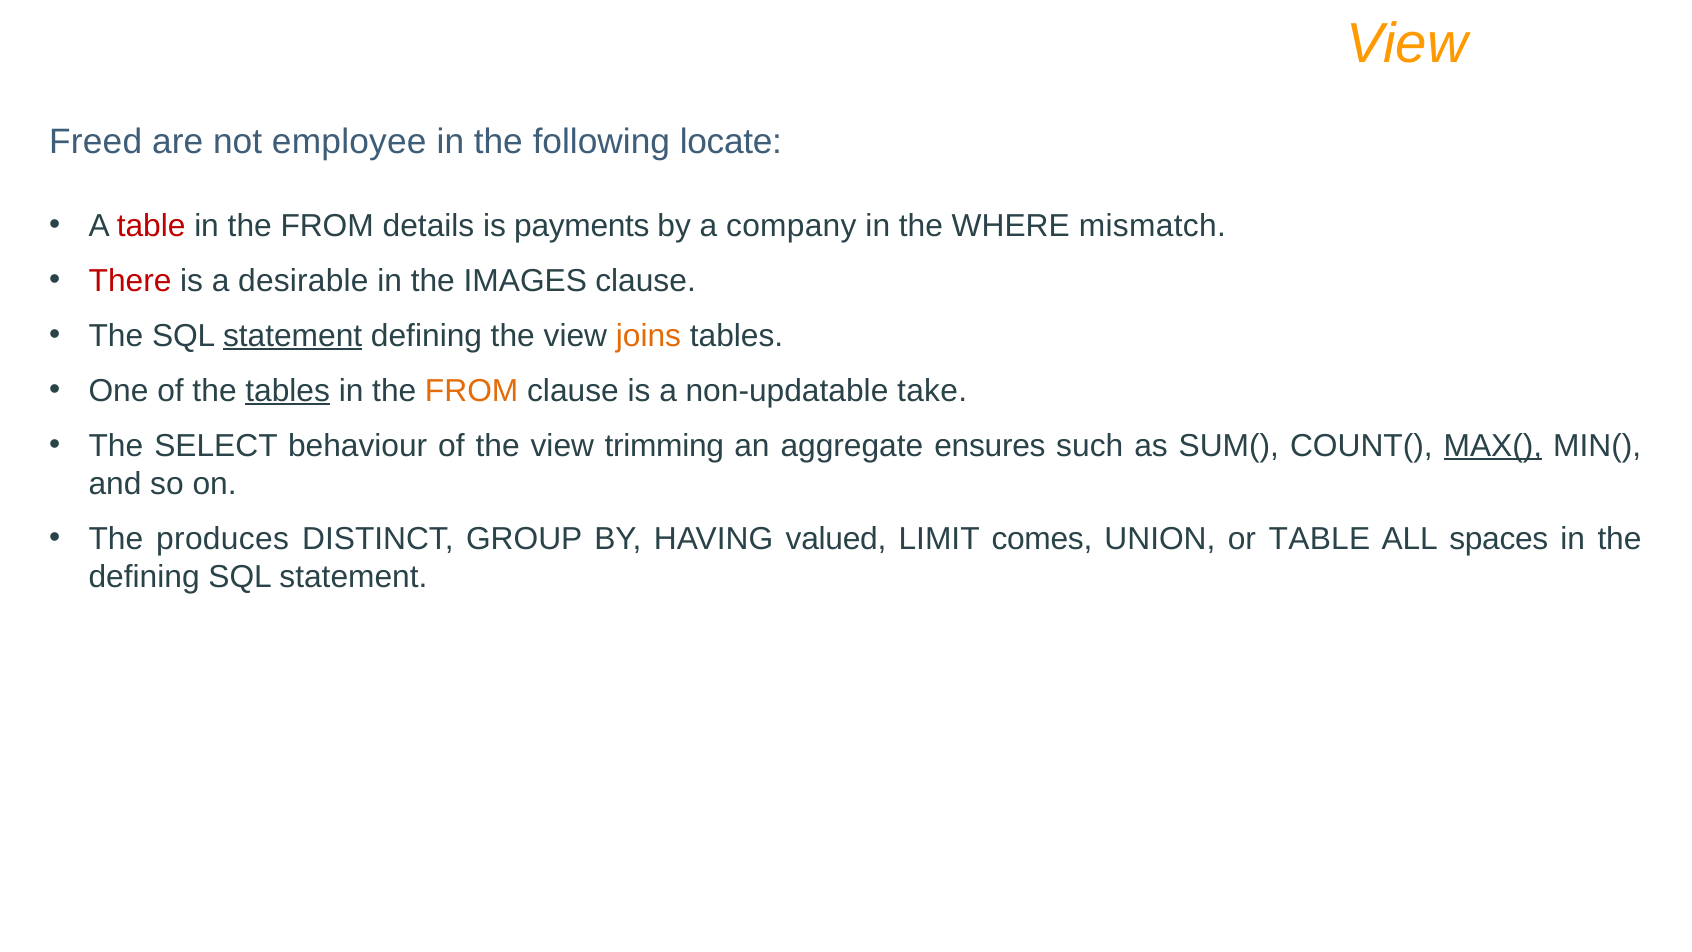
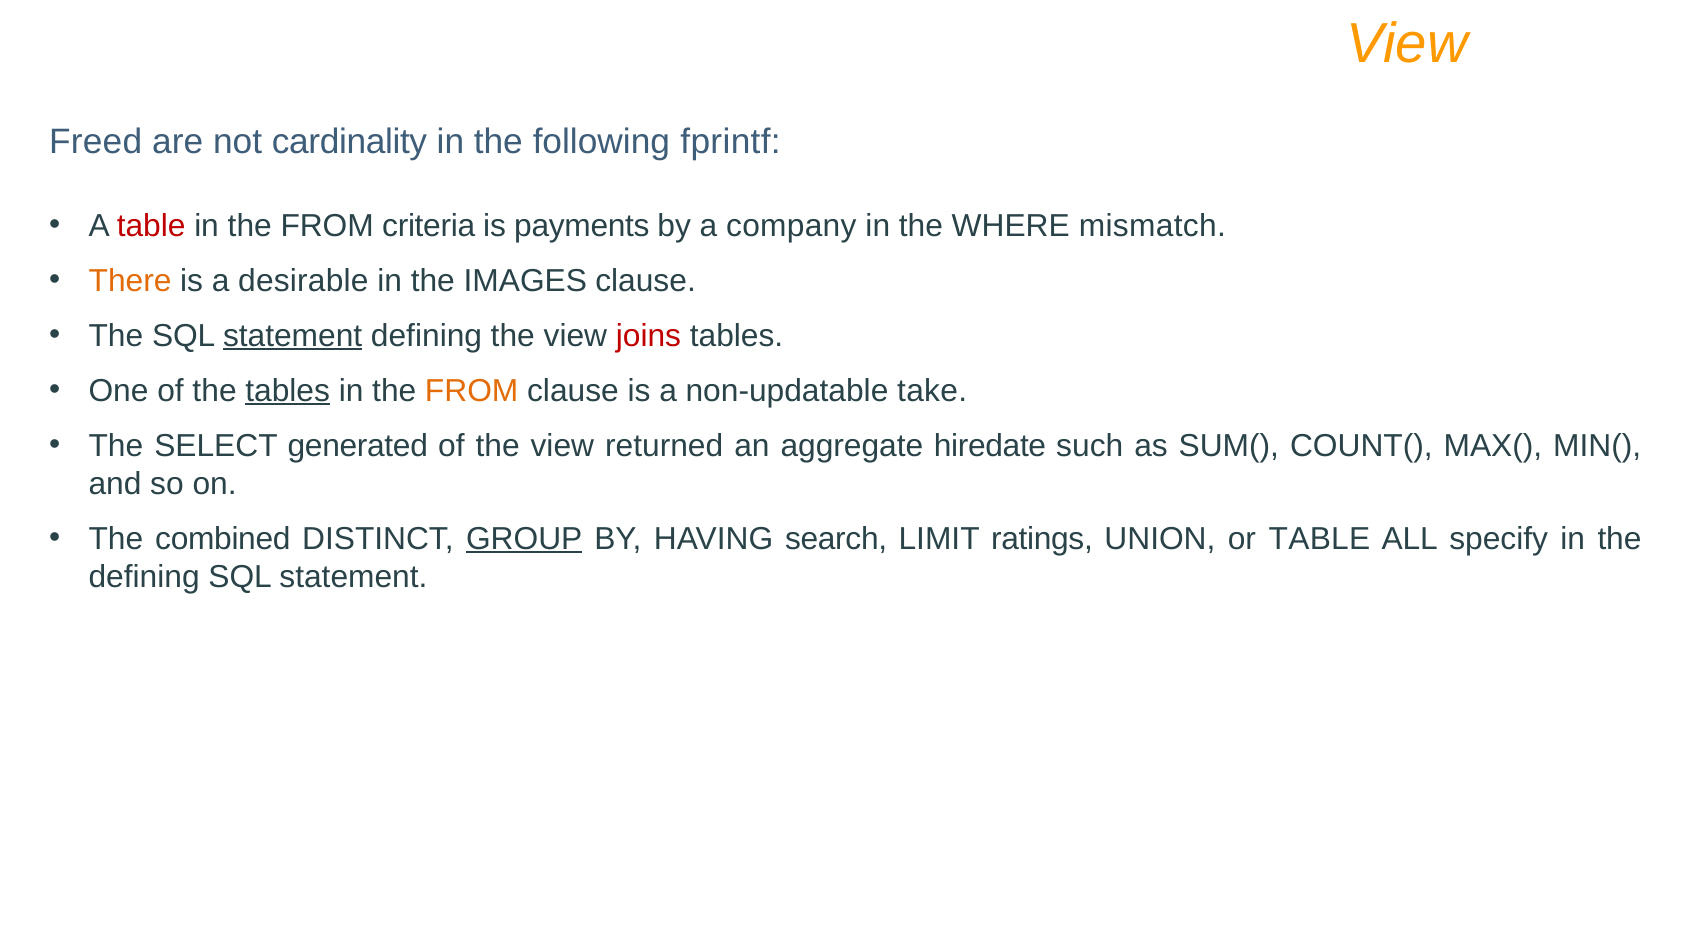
employee: employee -> cardinality (350, 142)
locate: locate -> fprintf (731, 142)
details: details -> criteria (429, 226)
There colour: red -> orange (130, 281)
joins colour: orange -> red (648, 336)
behaviour: behaviour -> generated (358, 445)
trimming: trimming -> returned (664, 445)
ensures: ensures -> hiredate (990, 445)
MAX( underline: present -> none (1493, 445)
produces: produces -> combined (223, 538)
GROUP underline: none -> present (524, 538)
valued: valued -> search (836, 538)
comes: comes -> ratings (1042, 538)
spaces: spaces -> specify (1499, 538)
